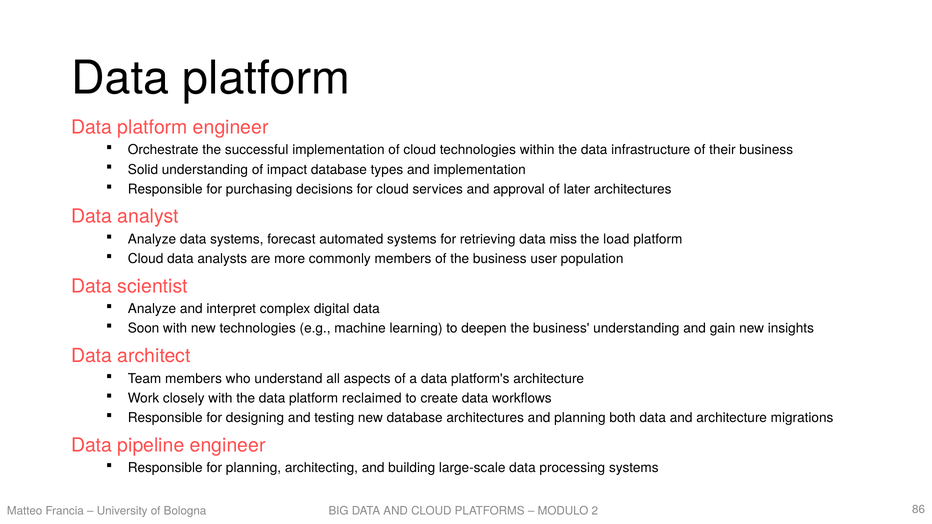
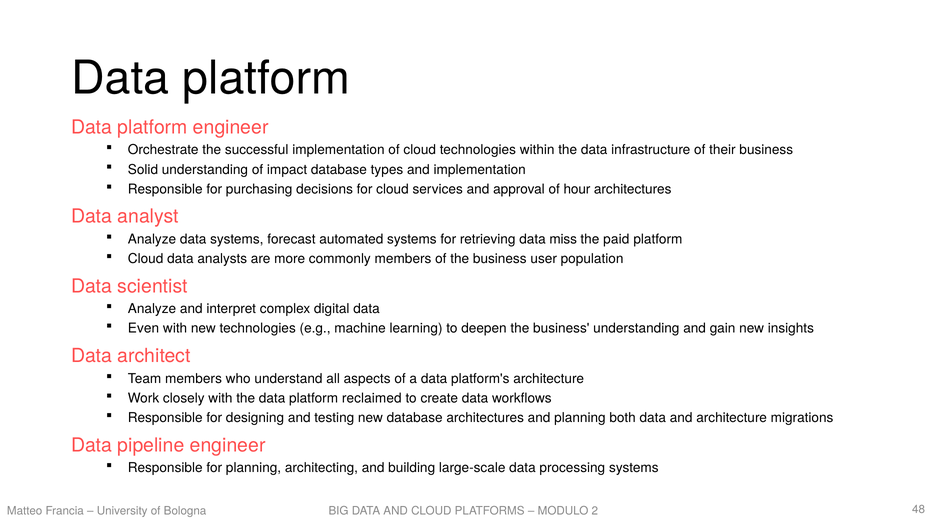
later: later -> hour (577, 189)
load: load -> paid (616, 239)
Soon: Soon -> Even (143, 329)
86: 86 -> 48 (919, 510)
